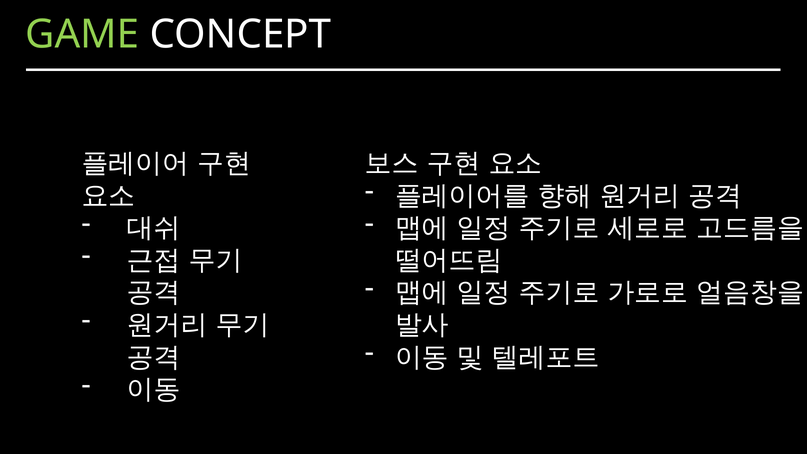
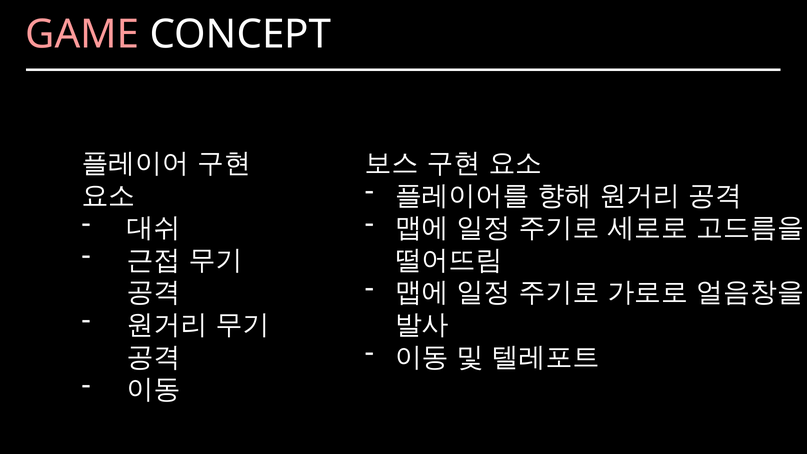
GAME colour: light green -> pink (82, 34)
